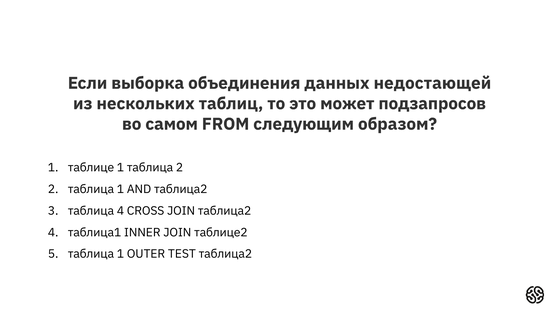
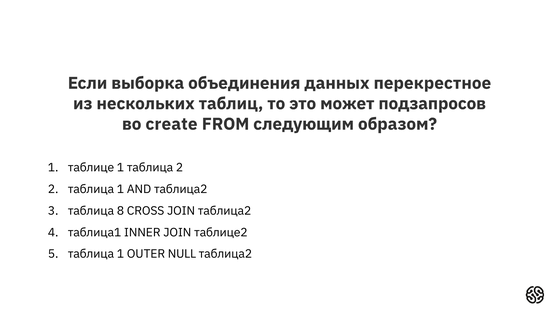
недостающей: недостающей -> перекрестное (432, 83)
самом: самом -> create (171, 124)
таблица 4: 4 -> 8 (120, 211)
TEST: TEST -> NULL (182, 254)
